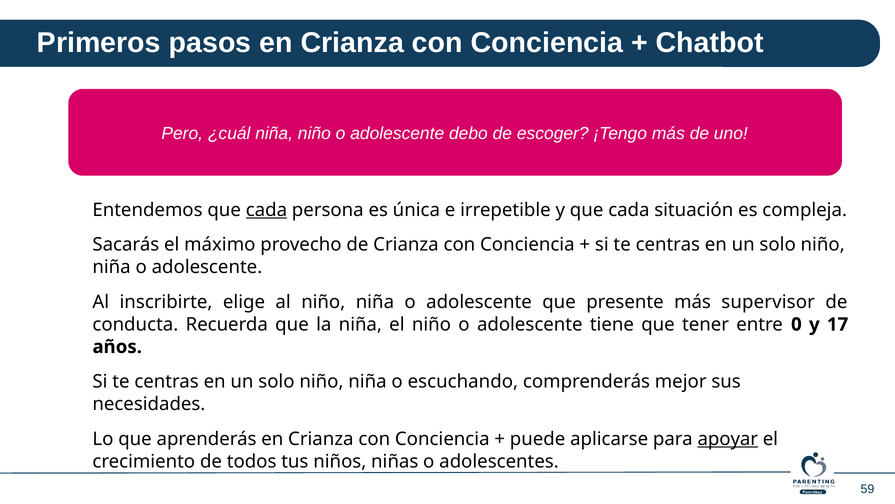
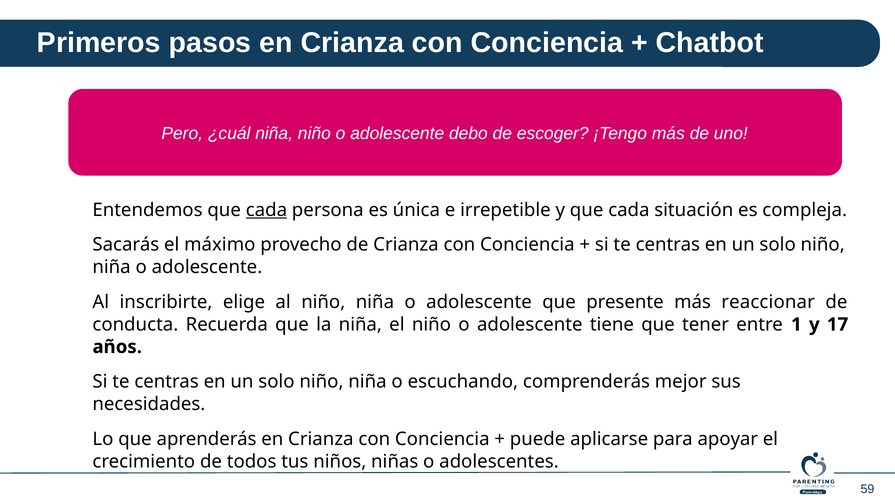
supervisor: supervisor -> reaccionar (768, 302)
0: 0 -> 1 (796, 324)
apoyar underline: present -> none (728, 438)
